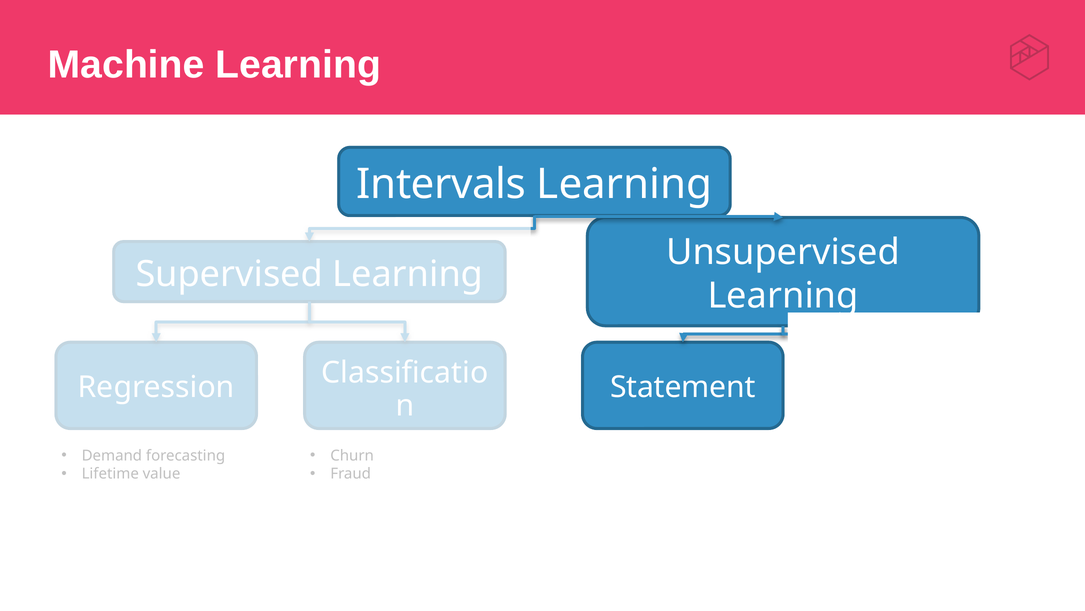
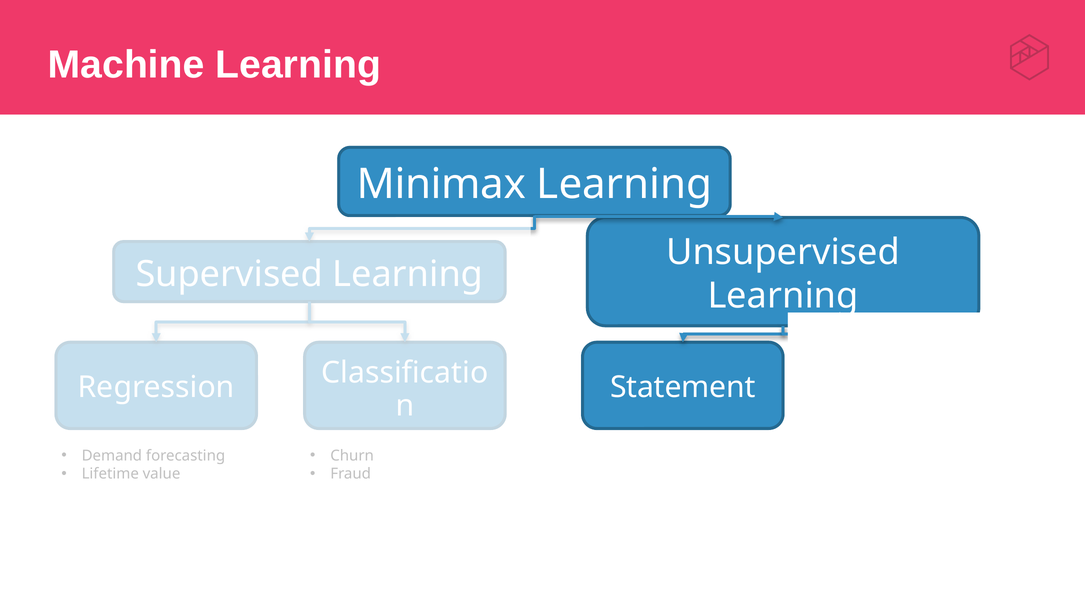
Intervals: Intervals -> Minimax (441, 184)
